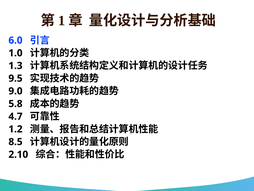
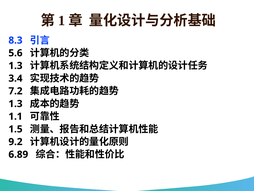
6.0: 6.0 -> 8.3 (15, 40)
1.0: 1.0 -> 5.6 (15, 53)
9.5: 9.5 -> 3.4 (15, 78)
9.0: 9.0 -> 7.2 (15, 91)
5.8: 5.8 -> 1.3 (15, 103)
4.7: 4.7 -> 1.1 (15, 116)
1.2: 1.2 -> 1.5 (15, 129)
8.5: 8.5 -> 9.2 (15, 141)
2.10: 2.10 -> 6.89 (18, 154)
